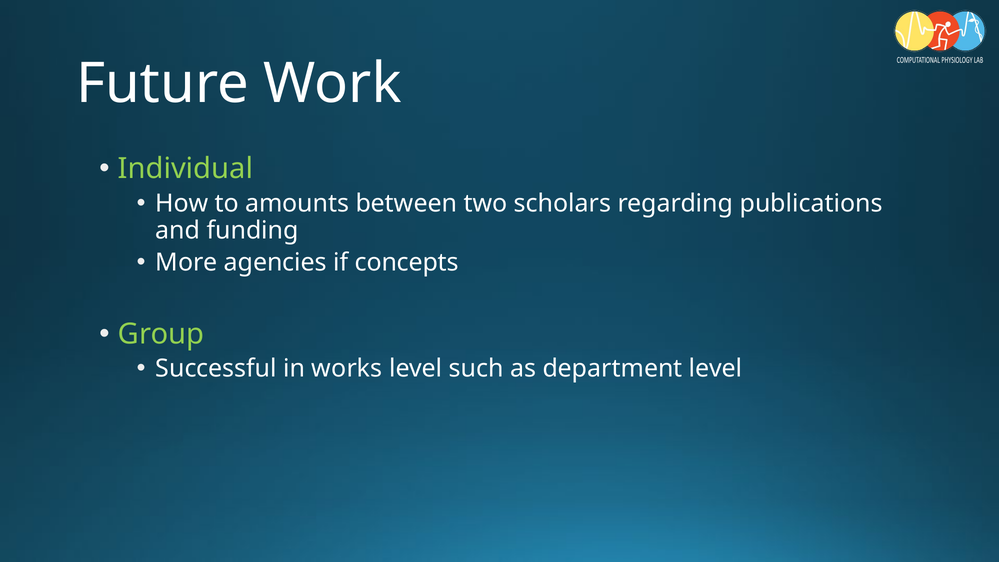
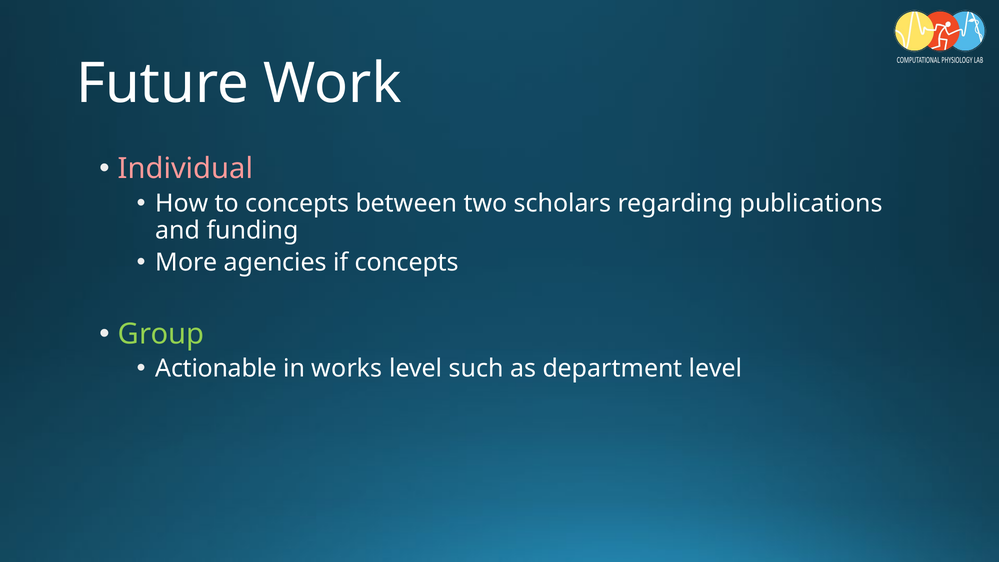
Individual colour: light green -> pink (186, 169)
to amounts: amounts -> concepts (297, 203)
Successful: Successful -> Actionable (216, 369)
